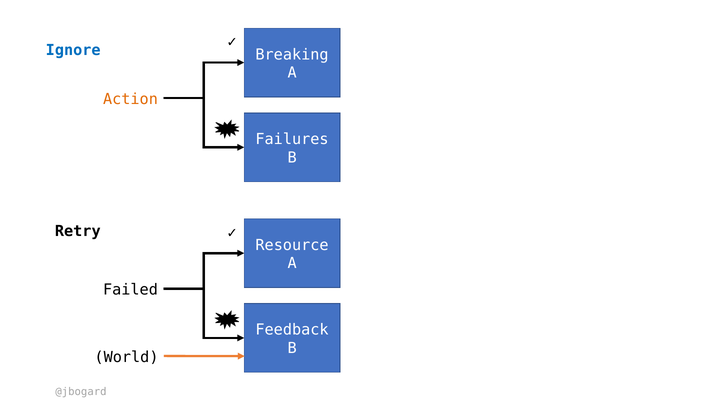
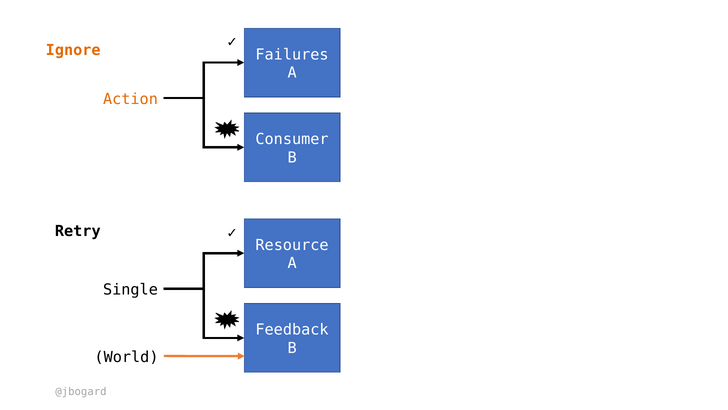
Ignore colour: blue -> orange (73, 50)
Breaking: Breaking -> Failures (292, 54)
Failures: Failures -> Consumer (292, 139)
Failed: Failed -> Single (130, 289)
